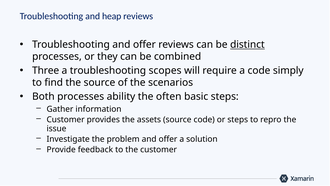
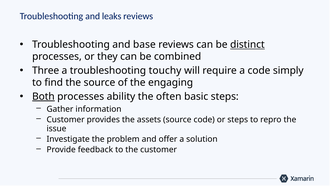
heap: heap -> leaks (112, 16)
Troubleshooting and offer: offer -> base (144, 45)
scopes: scopes -> touchy (165, 70)
scenarios: scenarios -> engaging (171, 82)
Both underline: none -> present (43, 96)
